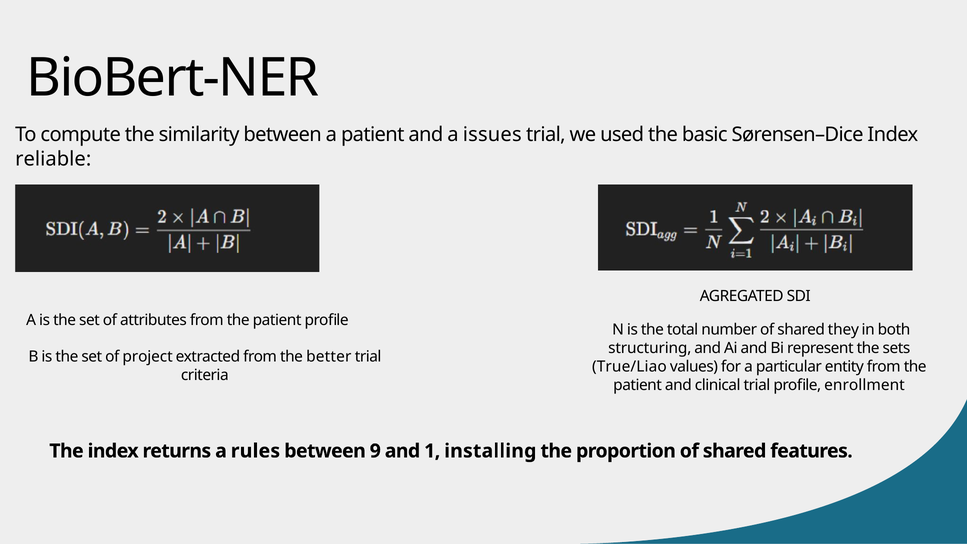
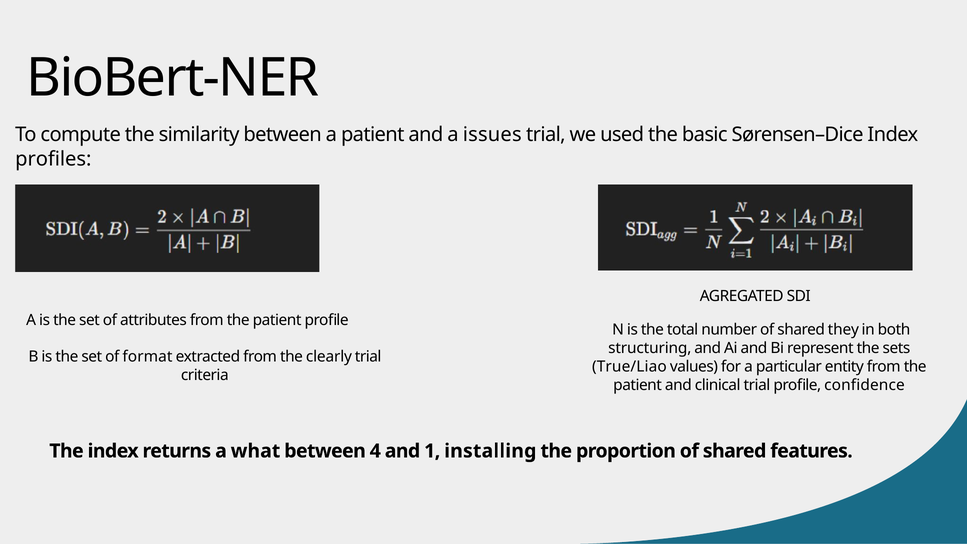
reliable: reliable -> profiles (53, 159)
project: project -> format (148, 357)
better: better -> clearly (329, 357)
enrollment: enrollment -> confidence (864, 385)
rules: rules -> what (256, 451)
9: 9 -> 4 (375, 451)
